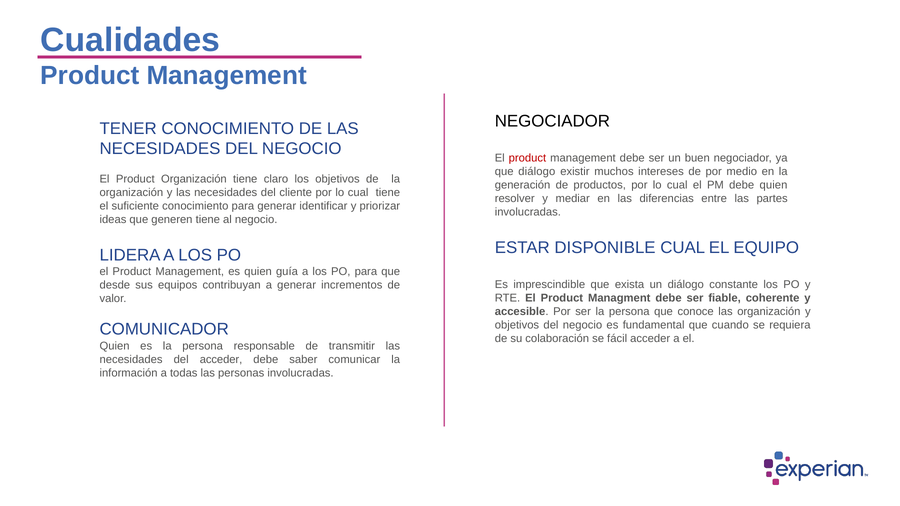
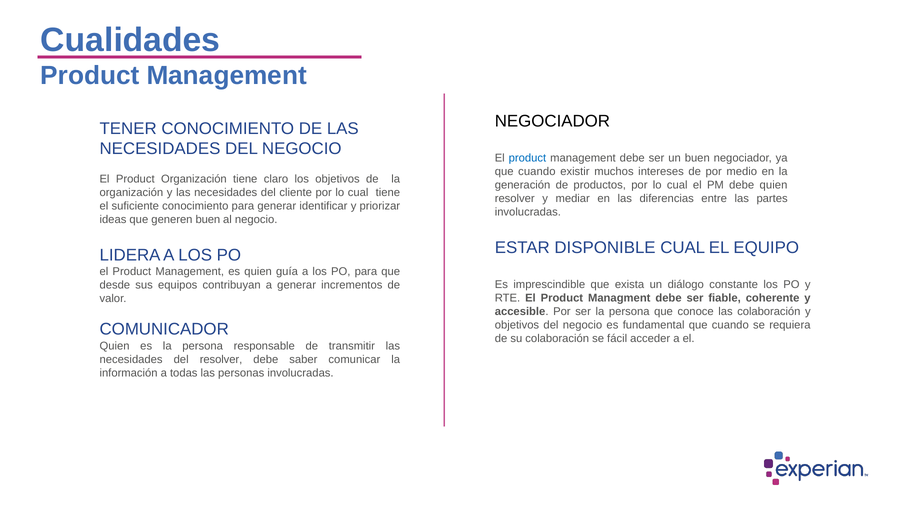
product colour: red -> blue (527, 158)
diálogo: diálogo -> cuando (537, 172)
generen tiene: tiene -> buen (208, 219)
las organización: organización -> colaboración (769, 311)
del acceder: acceder -> resolver (221, 360)
